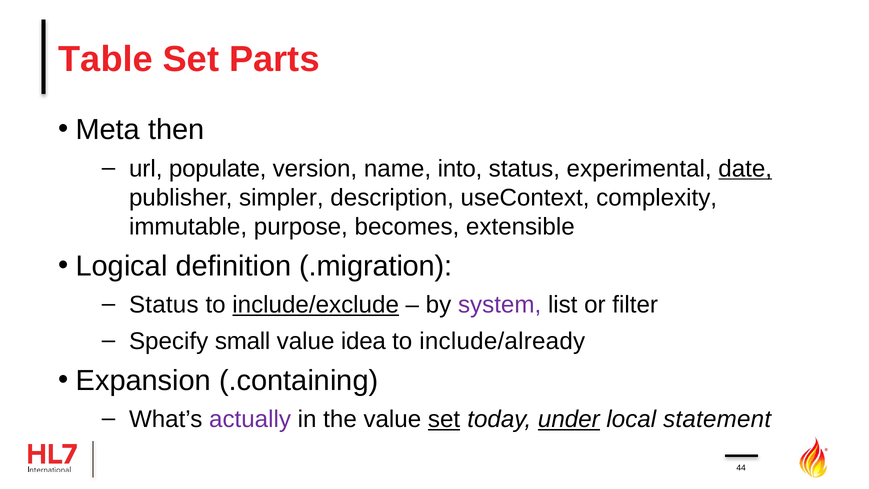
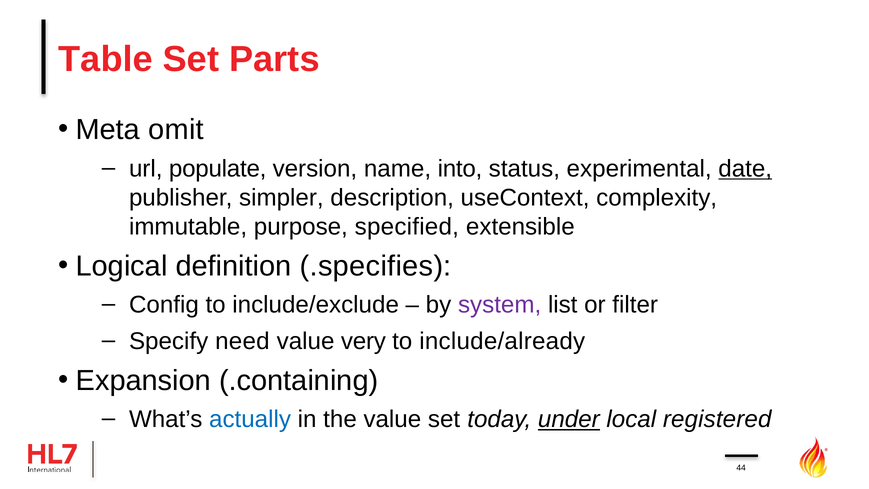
then: then -> omit (176, 130)
becomes: becomes -> specified (407, 227)
.migration: .migration -> .specifies (376, 266)
Status: Status -> Config (164, 305)
include/exclude underline: present -> none (316, 305)
small: small -> need (242, 341)
idea: idea -> very (363, 341)
actually colour: purple -> blue (250, 419)
set underline: present -> none (444, 419)
statement: statement -> registered (717, 419)
